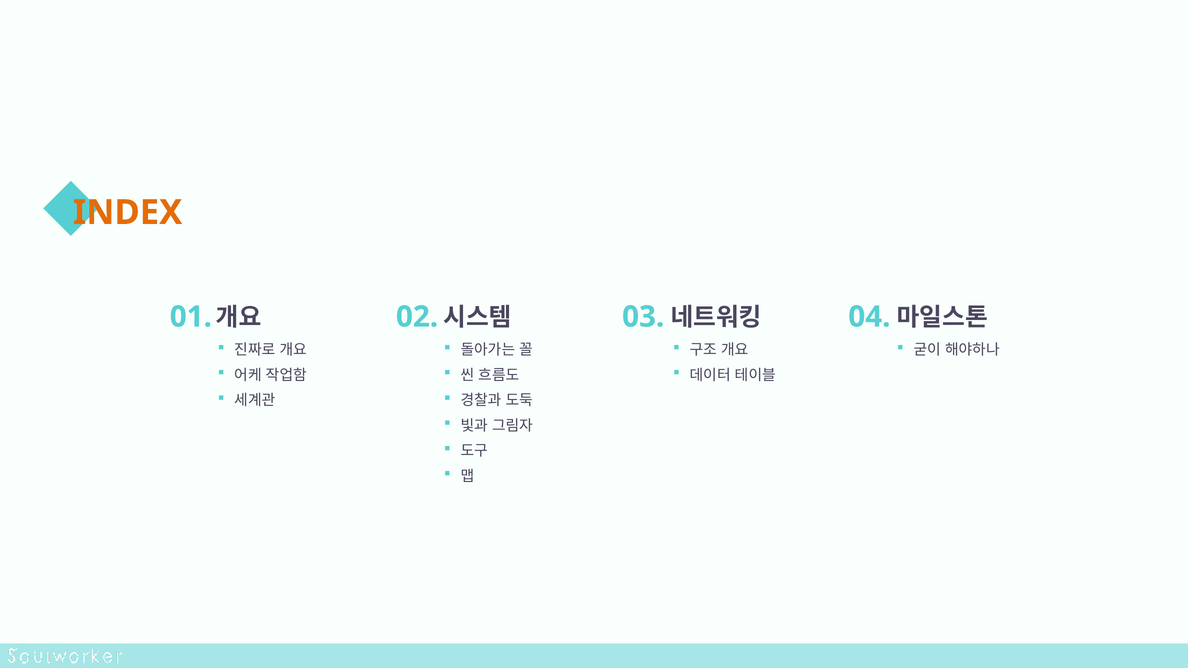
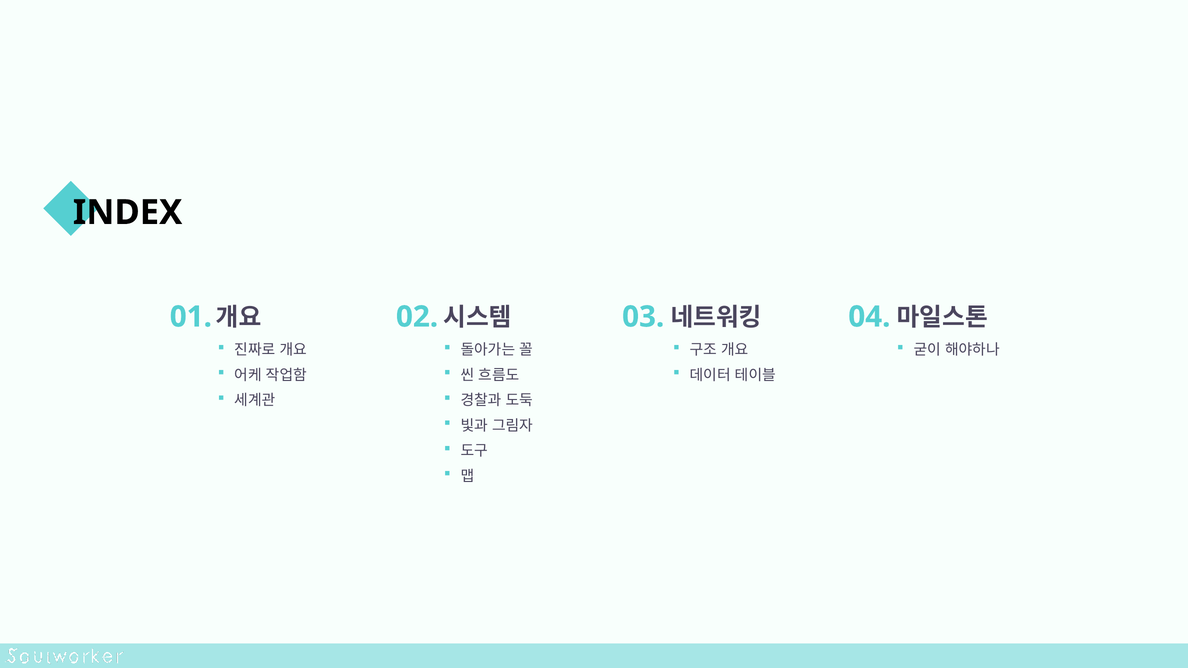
INDEX colour: orange -> black (128, 213)
